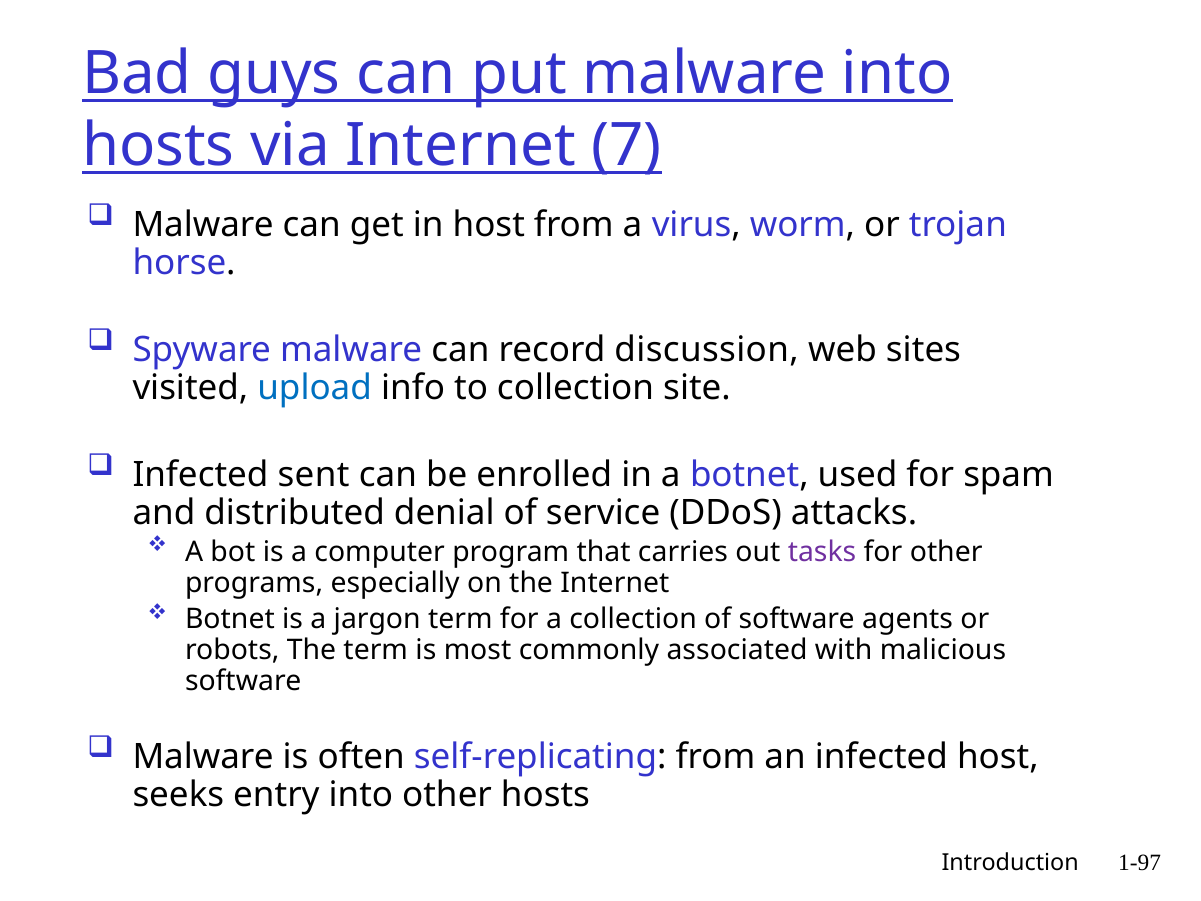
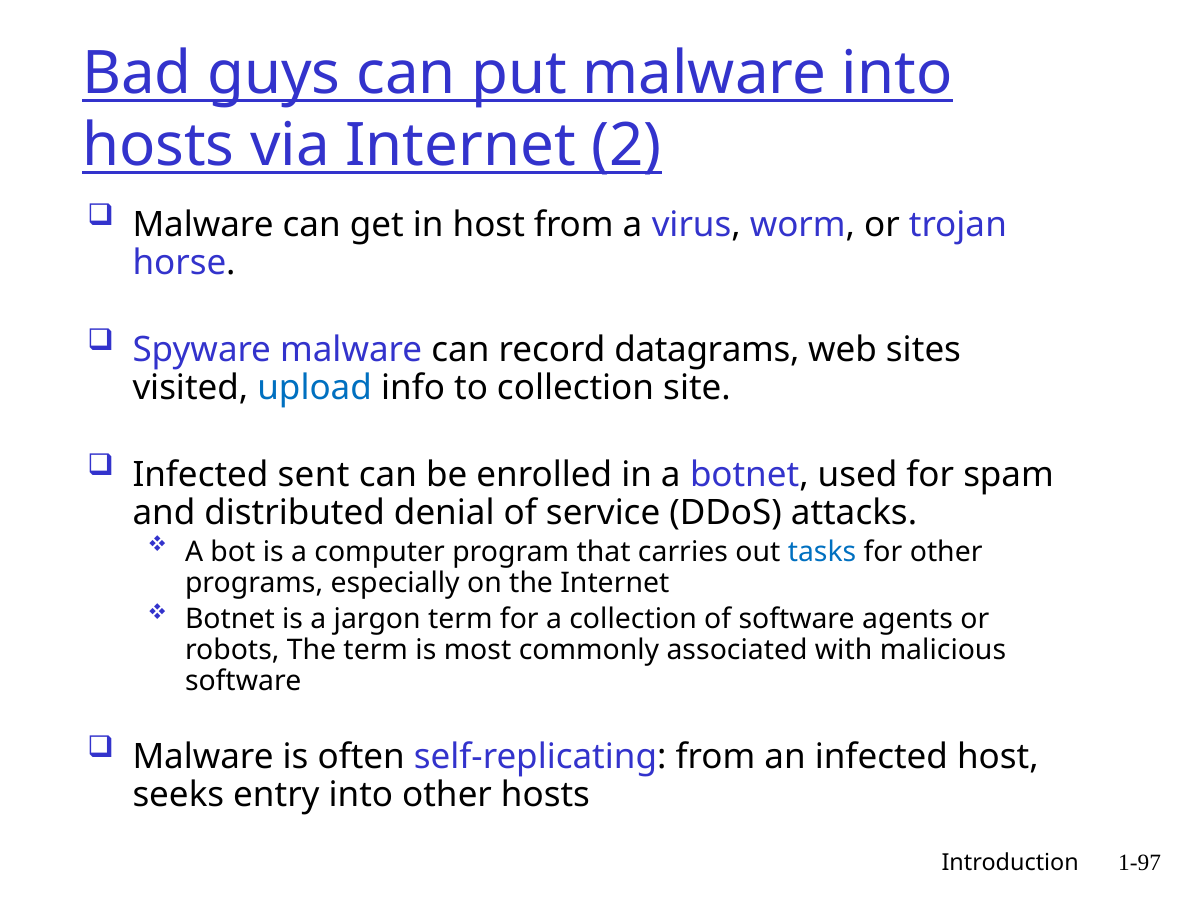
7: 7 -> 2 (627, 145)
discussion: discussion -> datagrams (707, 350)
tasks colour: purple -> blue (822, 552)
